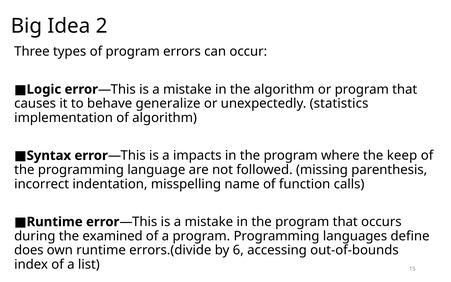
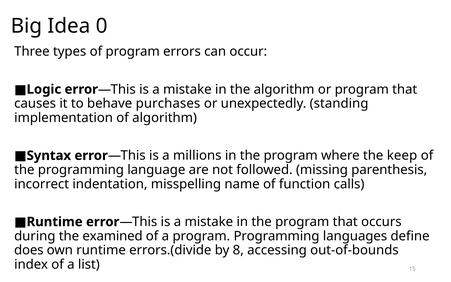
2: 2 -> 0 (102, 26)
generalize: generalize -> purchases (168, 103)
statistics: statistics -> standing (339, 103)
impacts: impacts -> millions (197, 156)
6: 6 -> 8 (238, 250)
